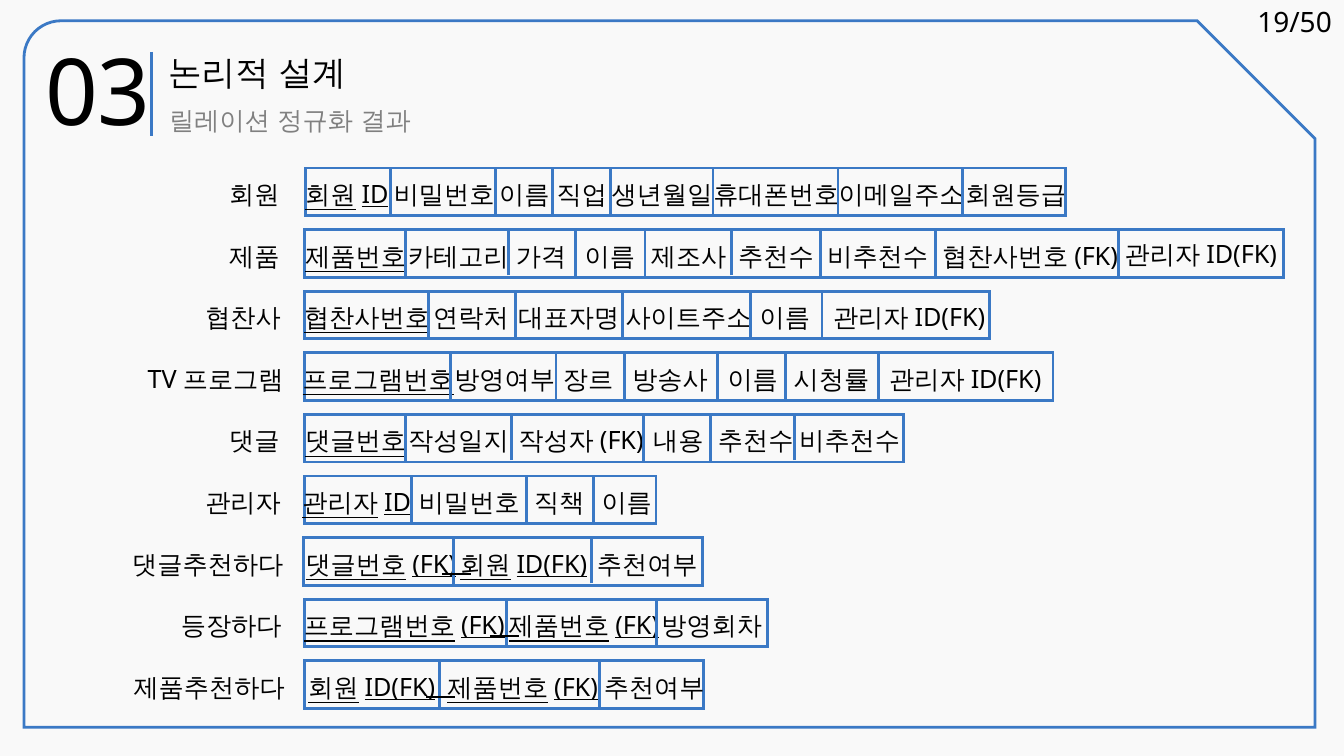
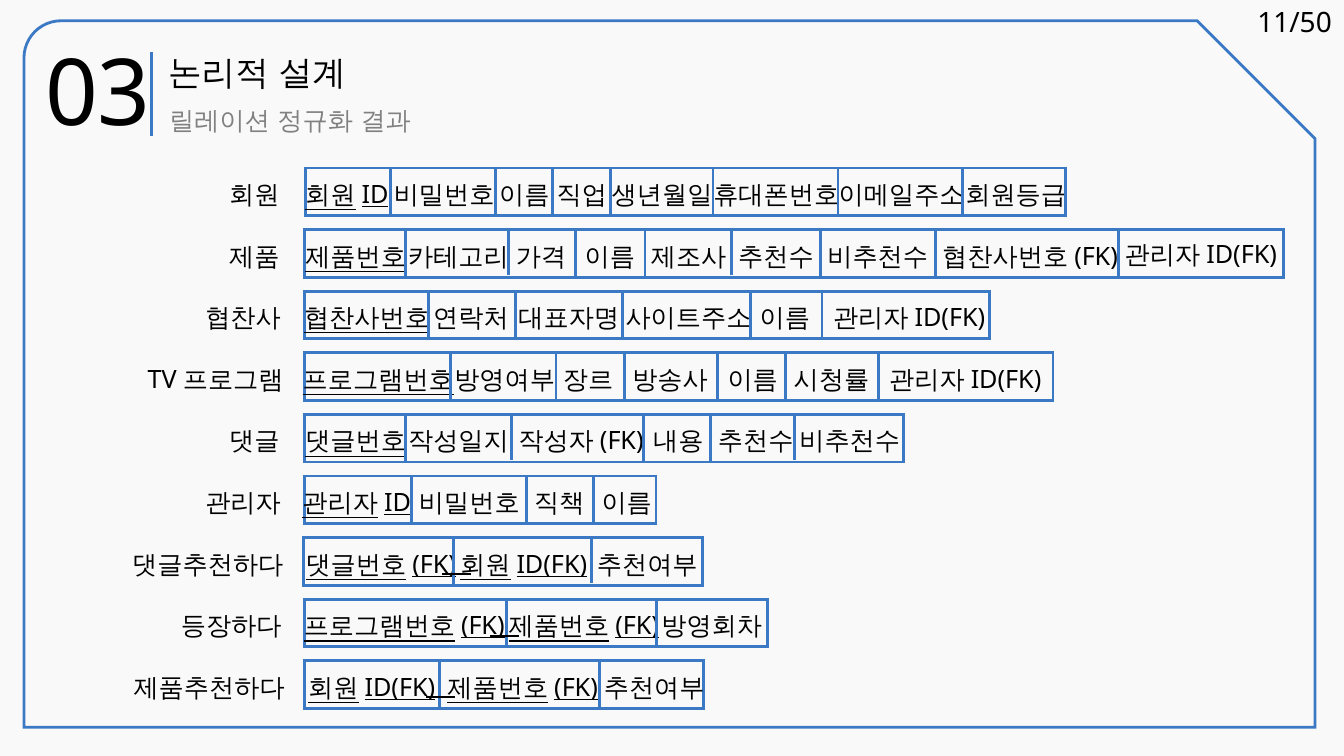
19/50: 19/50 -> 11/50 (1295, 23)
